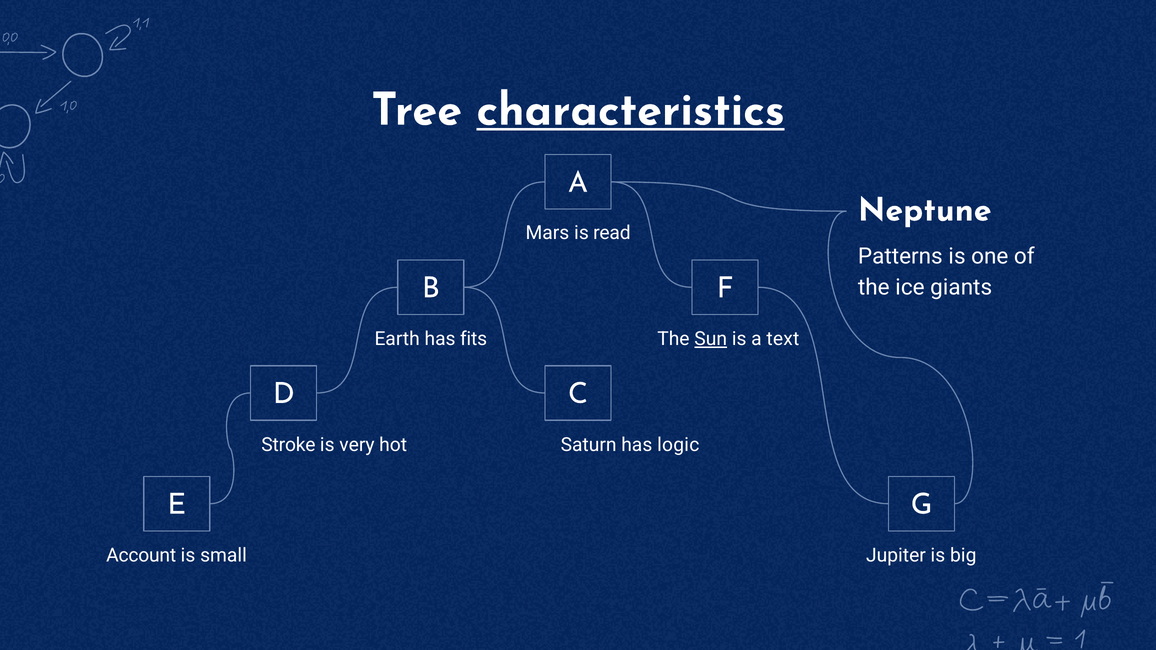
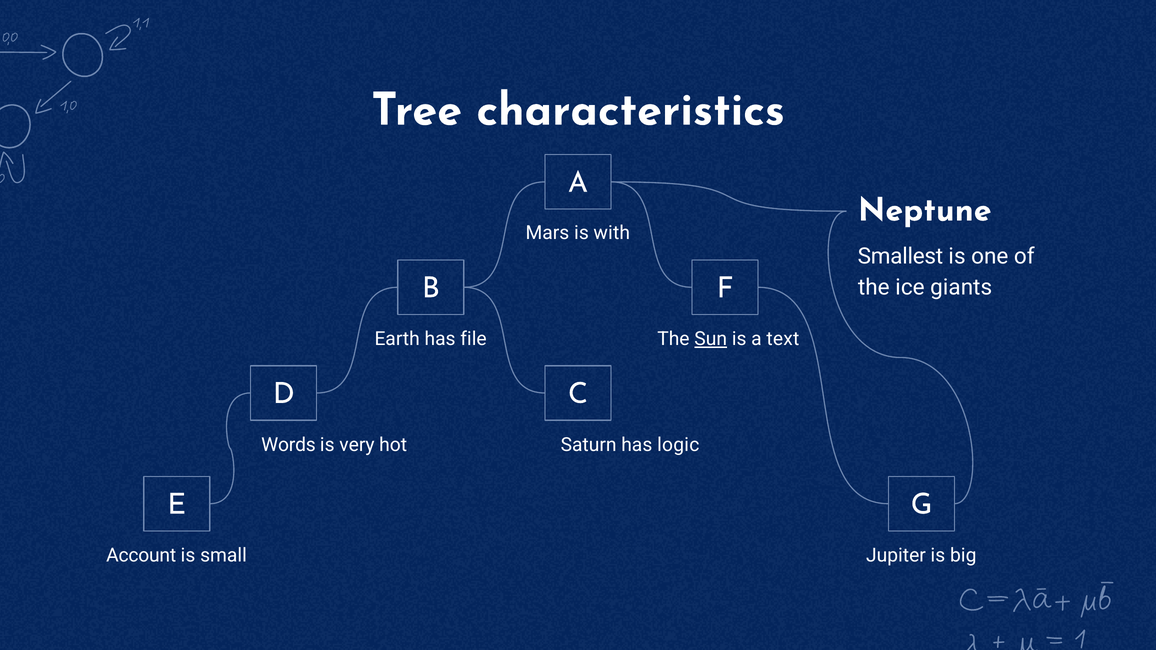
characteristics underline: present -> none (631, 110)
read: read -> with (612, 233)
Patterns: Patterns -> Smallest (900, 256)
fits: fits -> file (473, 339)
Stroke: Stroke -> Words (288, 445)
